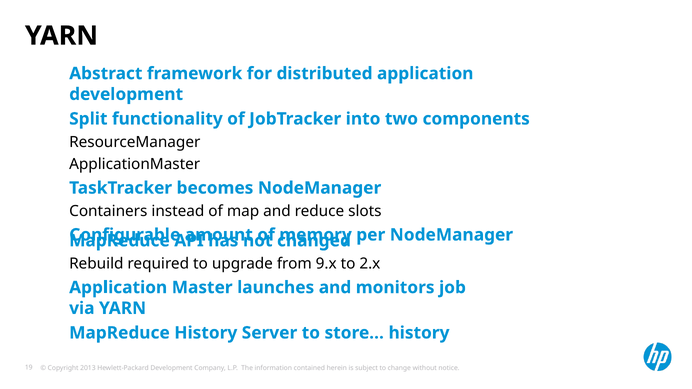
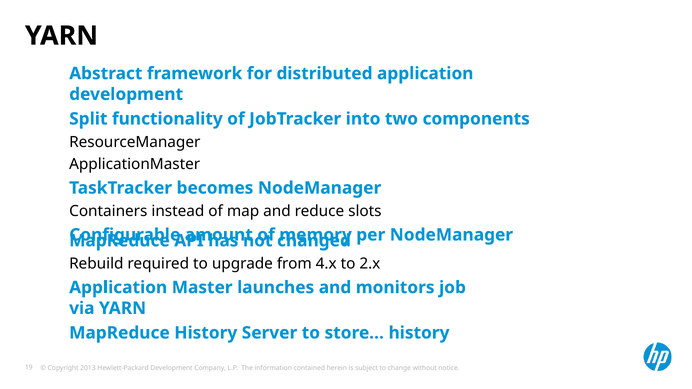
9.x: 9.x -> 4.x (326, 264)
